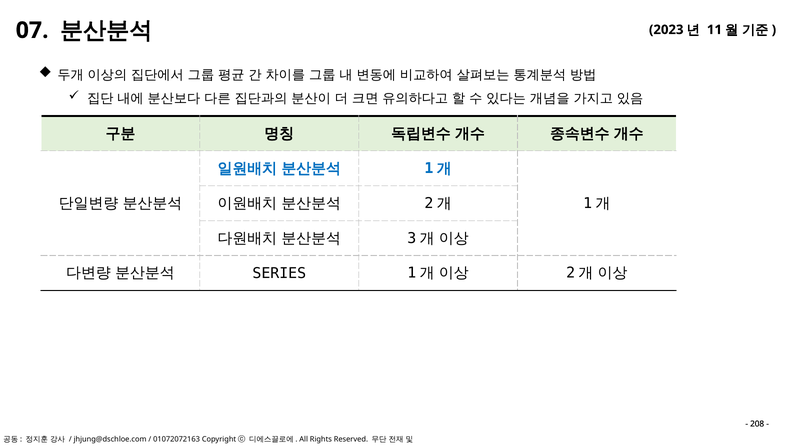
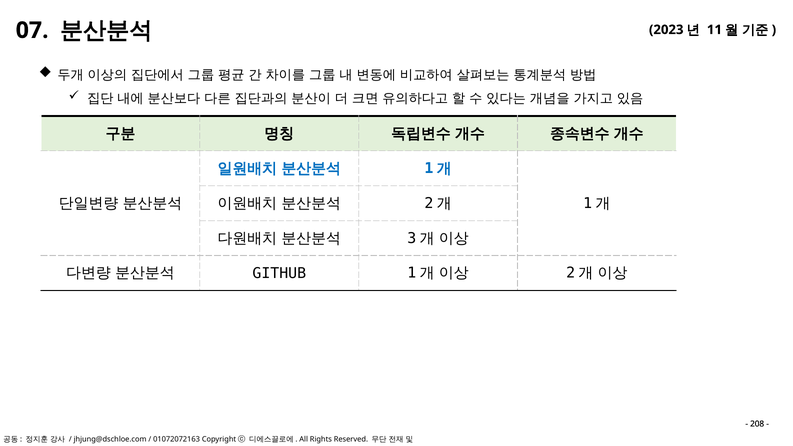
SERIES: SERIES -> GITHUB (279, 273)
